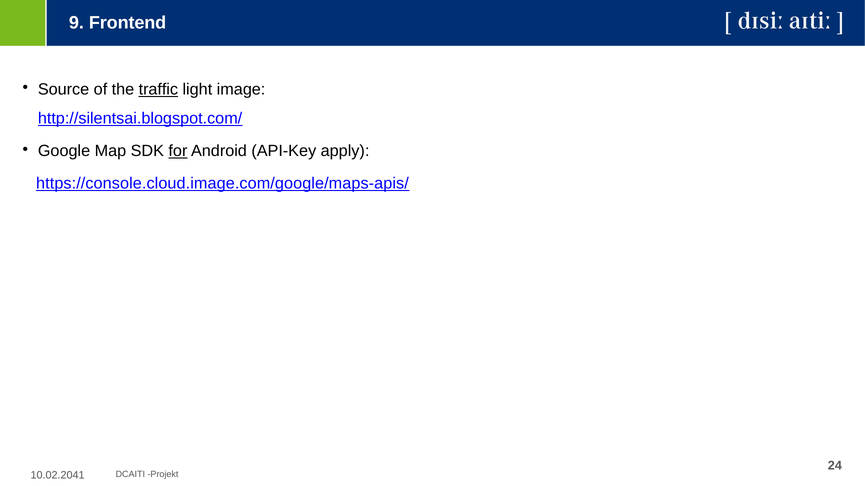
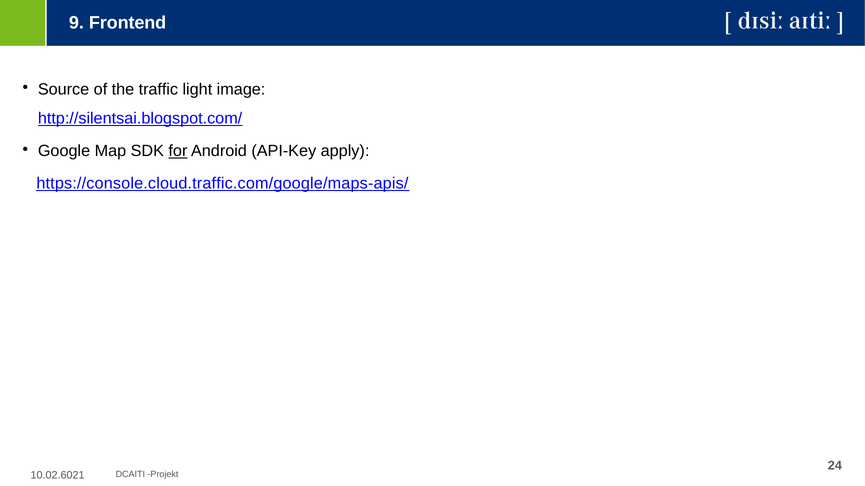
traffic underline: present -> none (158, 89)
https://console.cloud.image.com/google/maps-apis/: https://console.cloud.image.com/google/maps-apis/ -> https://console.cloud.traffic.com/google/maps-apis/ (222, 184)
10.02.2041: 10.02.2041 -> 10.02.6021 (58, 476)
